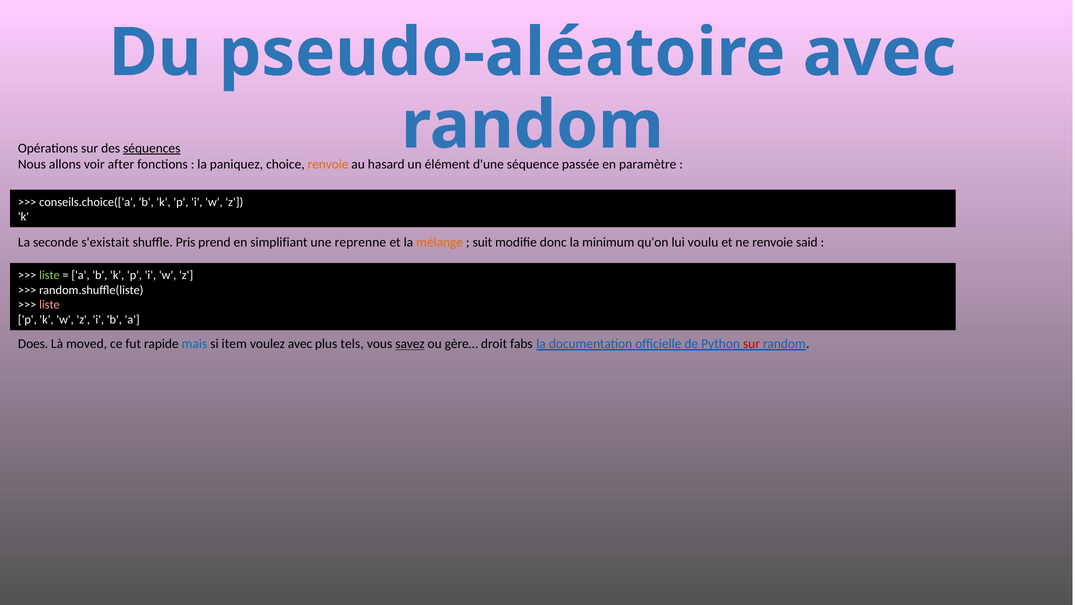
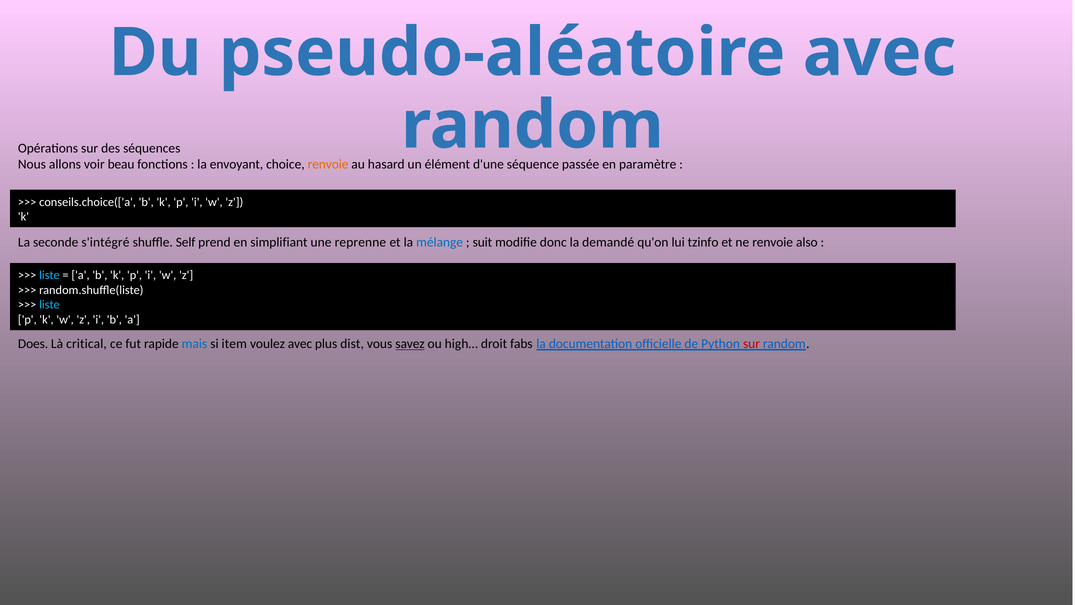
séquences underline: present -> none (152, 148)
after: after -> beau (121, 164)
paniquez: paniquez -> envoyant (237, 164)
s'existait: s'existait -> s'intégré (105, 242)
Pris: Pris -> Self (186, 242)
mélange colour: orange -> blue (440, 242)
minimum: minimum -> demandé (608, 242)
voulu: voulu -> tzinfo (703, 242)
said: said -> also (807, 242)
liste colour: light green -> light blue (49, 275)
liste colour: pink -> light blue (49, 305)
moved: moved -> critical (87, 344)
tels: tels -> dist (352, 344)
gère…: gère… -> high… (461, 344)
